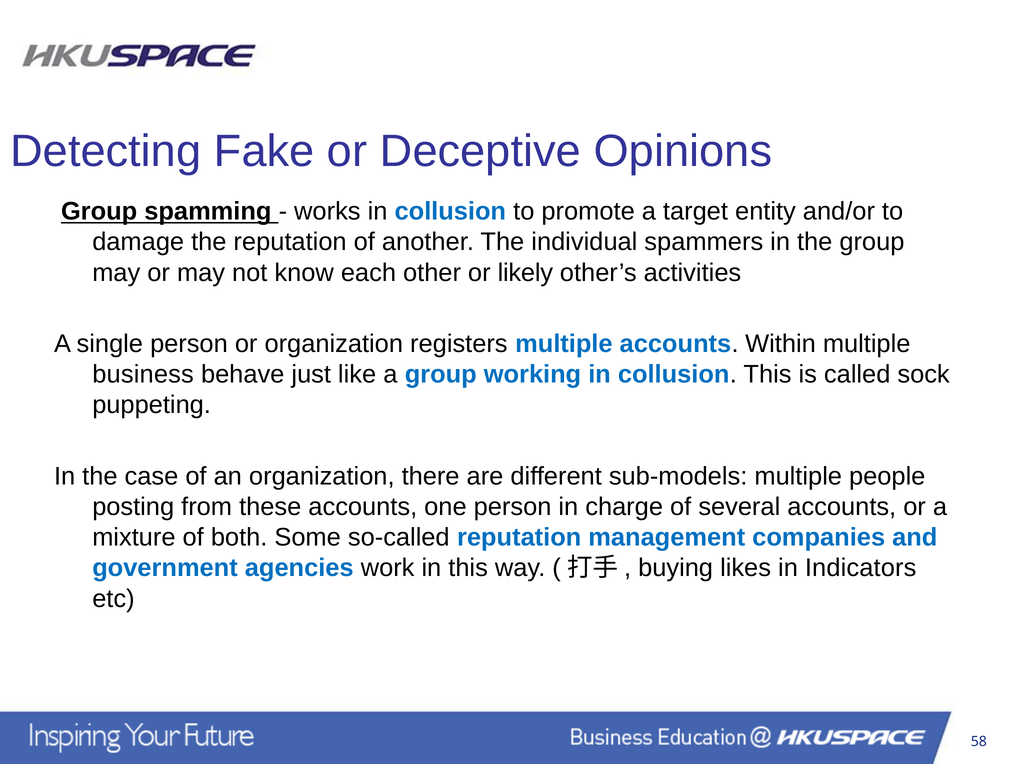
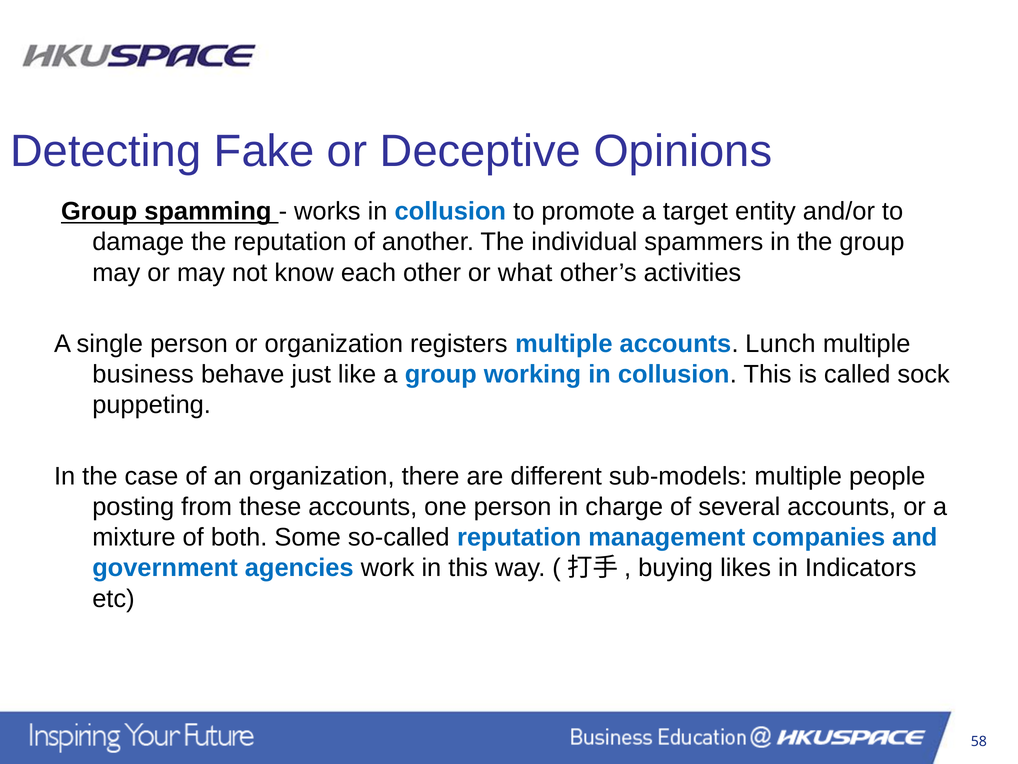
likely: likely -> what (525, 272)
Within: Within -> Lunch (780, 344)
